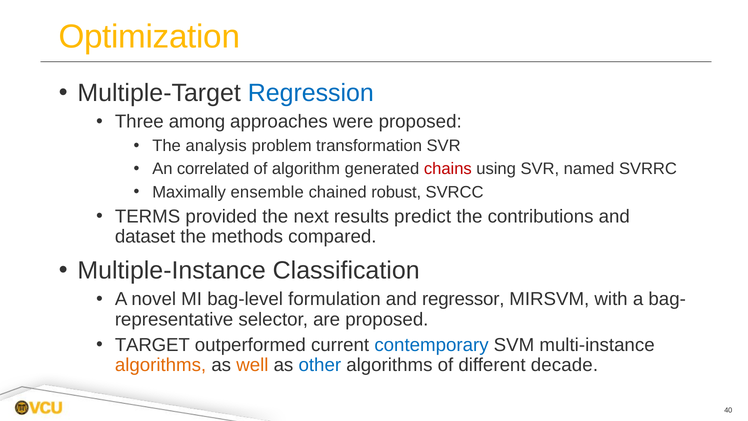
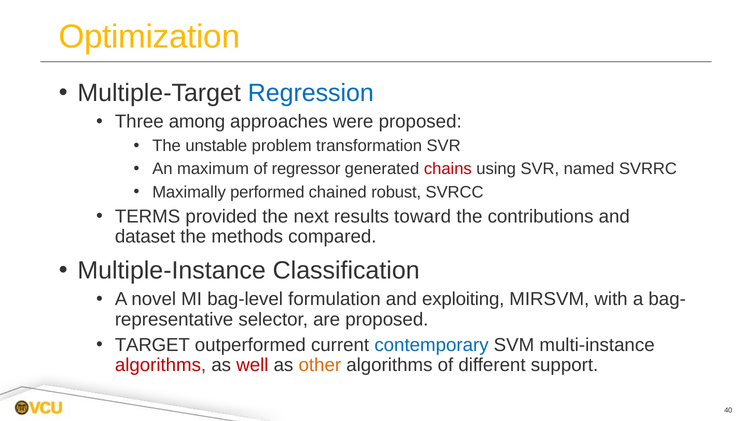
analysis: analysis -> unstable (216, 146)
correlated: correlated -> maximum (213, 169)
algorithm: algorithm -> regressor (306, 169)
ensemble: ensemble -> performed (267, 192)
predict: predict -> toward (423, 216)
regressor: regressor -> exploiting (463, 299)
algorithms colour: orange -> red (161, 365)
well colour: orange -> red (252, 365)
other colour: blue -> orange (320, 365)
decade: decade -> support (564, 365)
